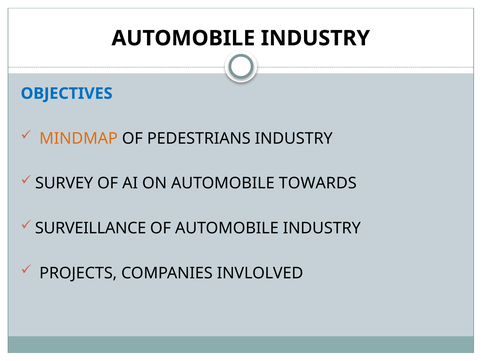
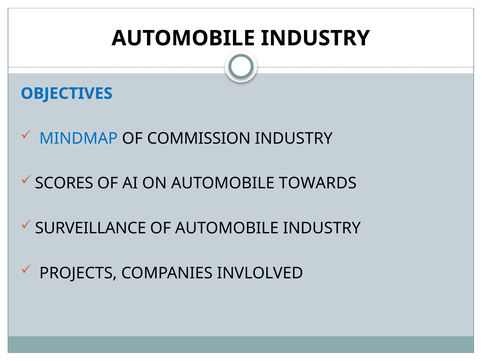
MINDMAP colour: orange -> blue (79, 139)
PEDESTRIANS: PEDESTRIANS -> COMMISSION (199, 139)
SURVEY: SURVEY -> SCORES (64, 184)
